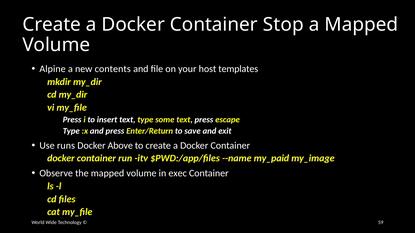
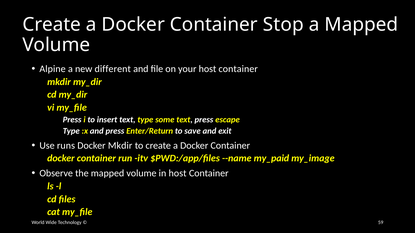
contents: contents -> different (113, 69)
your host templates: templates -> container (238, 69)
Docker Above: Above -> Mkdir (120, 146)
in exec: exec -> host (178, 174)
